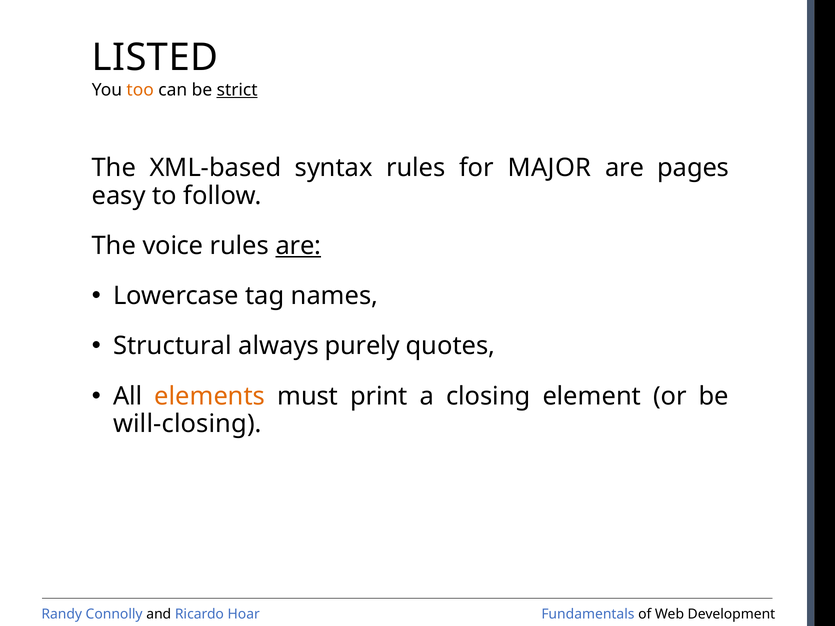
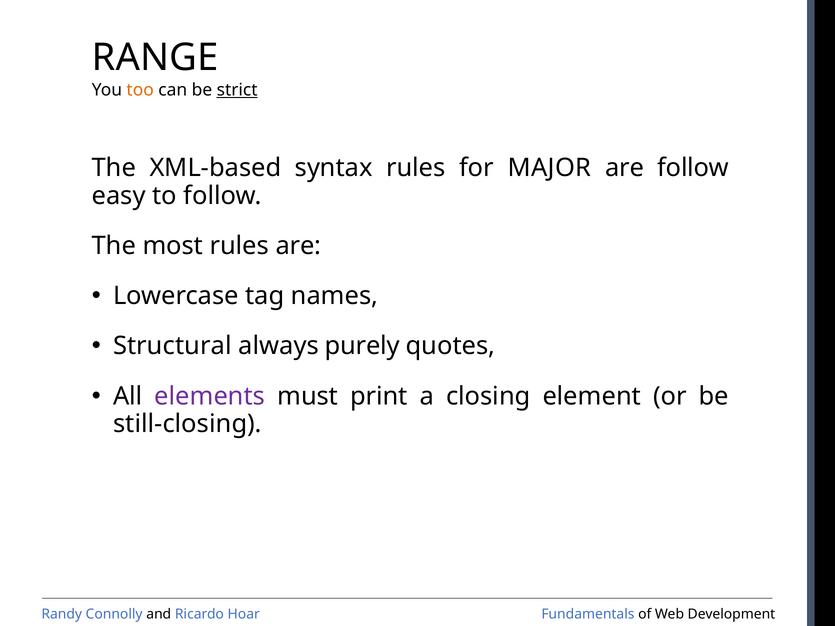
LISTED: LISTED -> RANGE (155, 58)
are pages: pages -> follow (693, 168)
voice: voice -> most (173, 246)
are underline: present -> none (298, 246)
elements colour: orange -> purple (210, 396)
will-closing: will-closing -> still-closing (187, 424)
